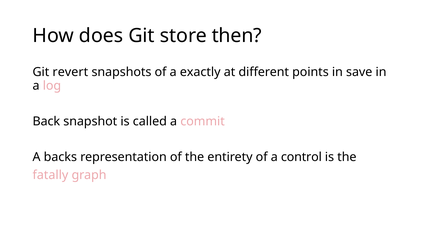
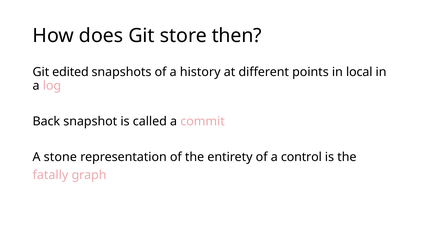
revert: revert -> edited (70, 72)
exactly: exactly -> history (200, 72)
save: save -> local (359, 72)
backs: backs -> stone (60, 157)
